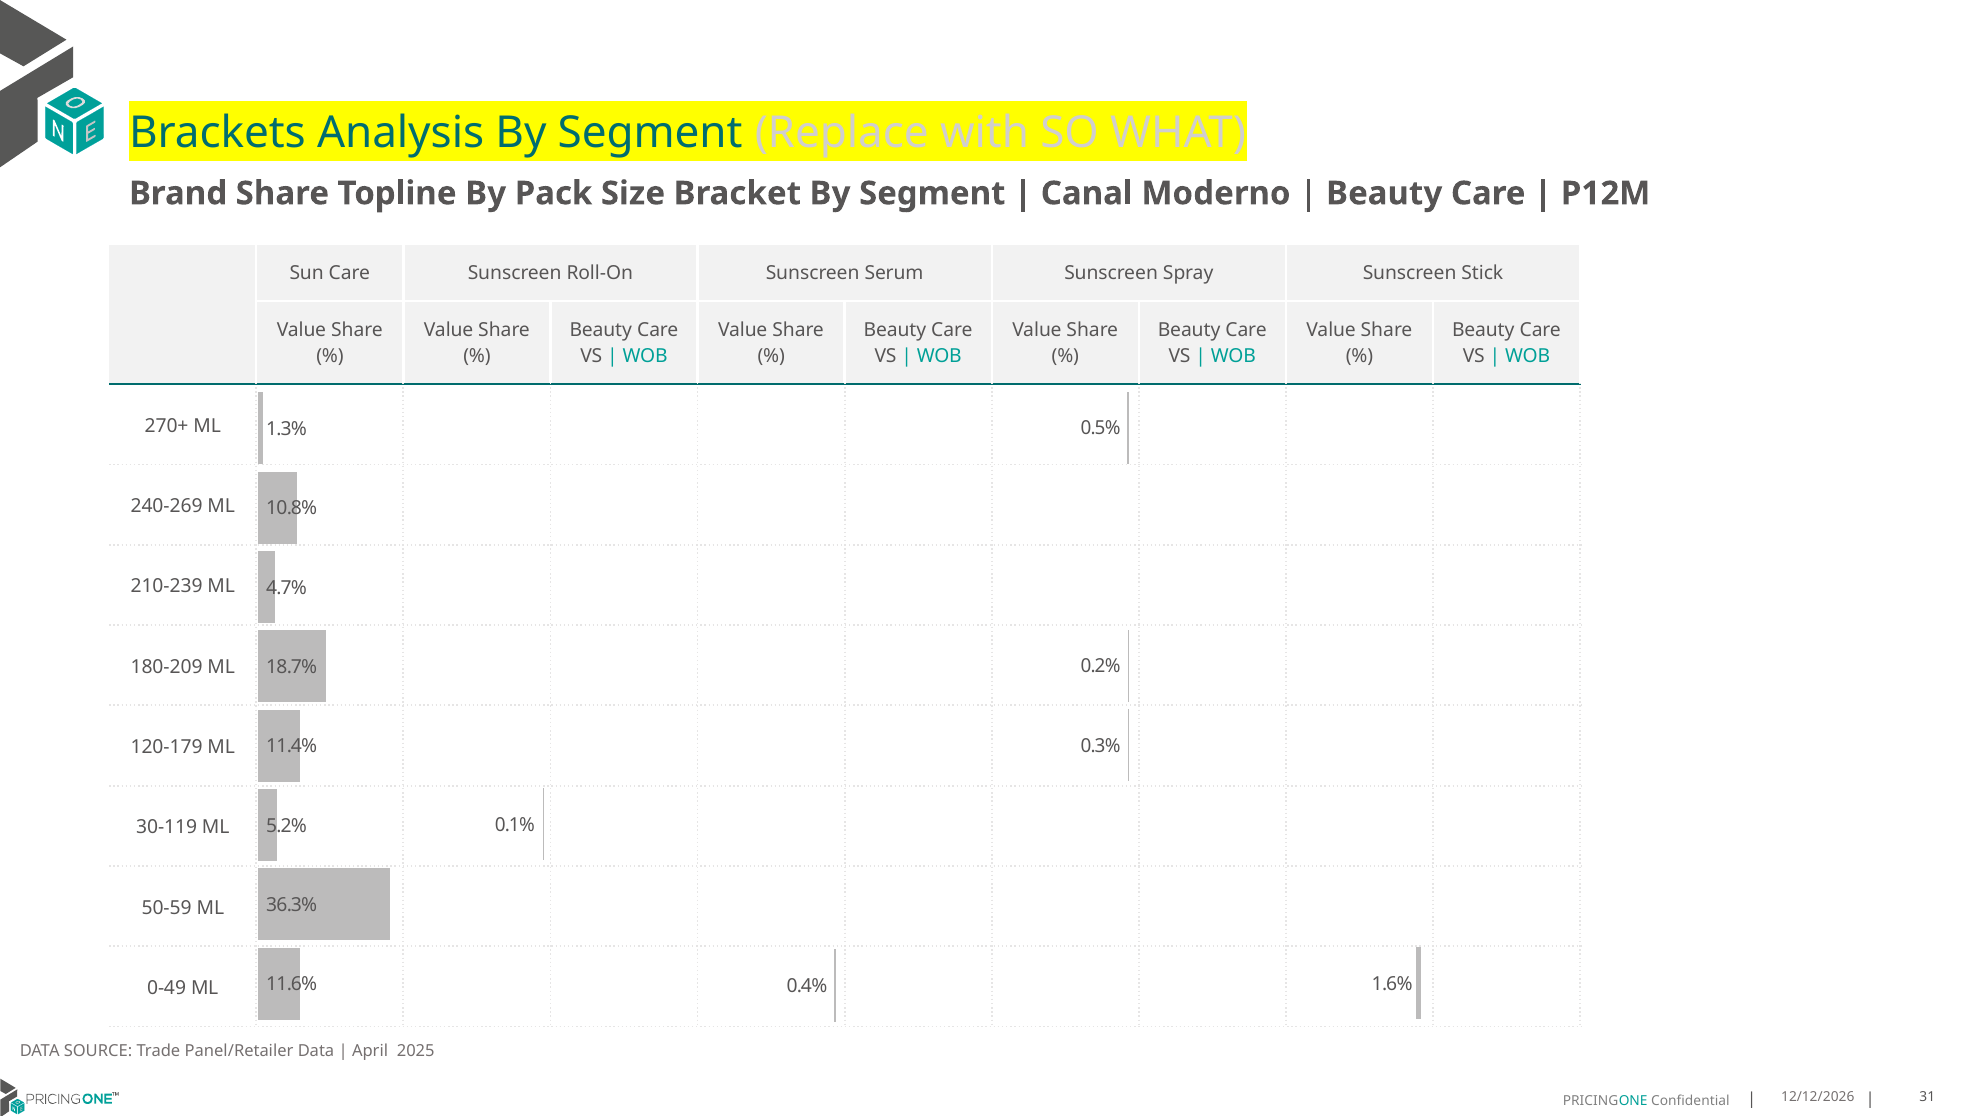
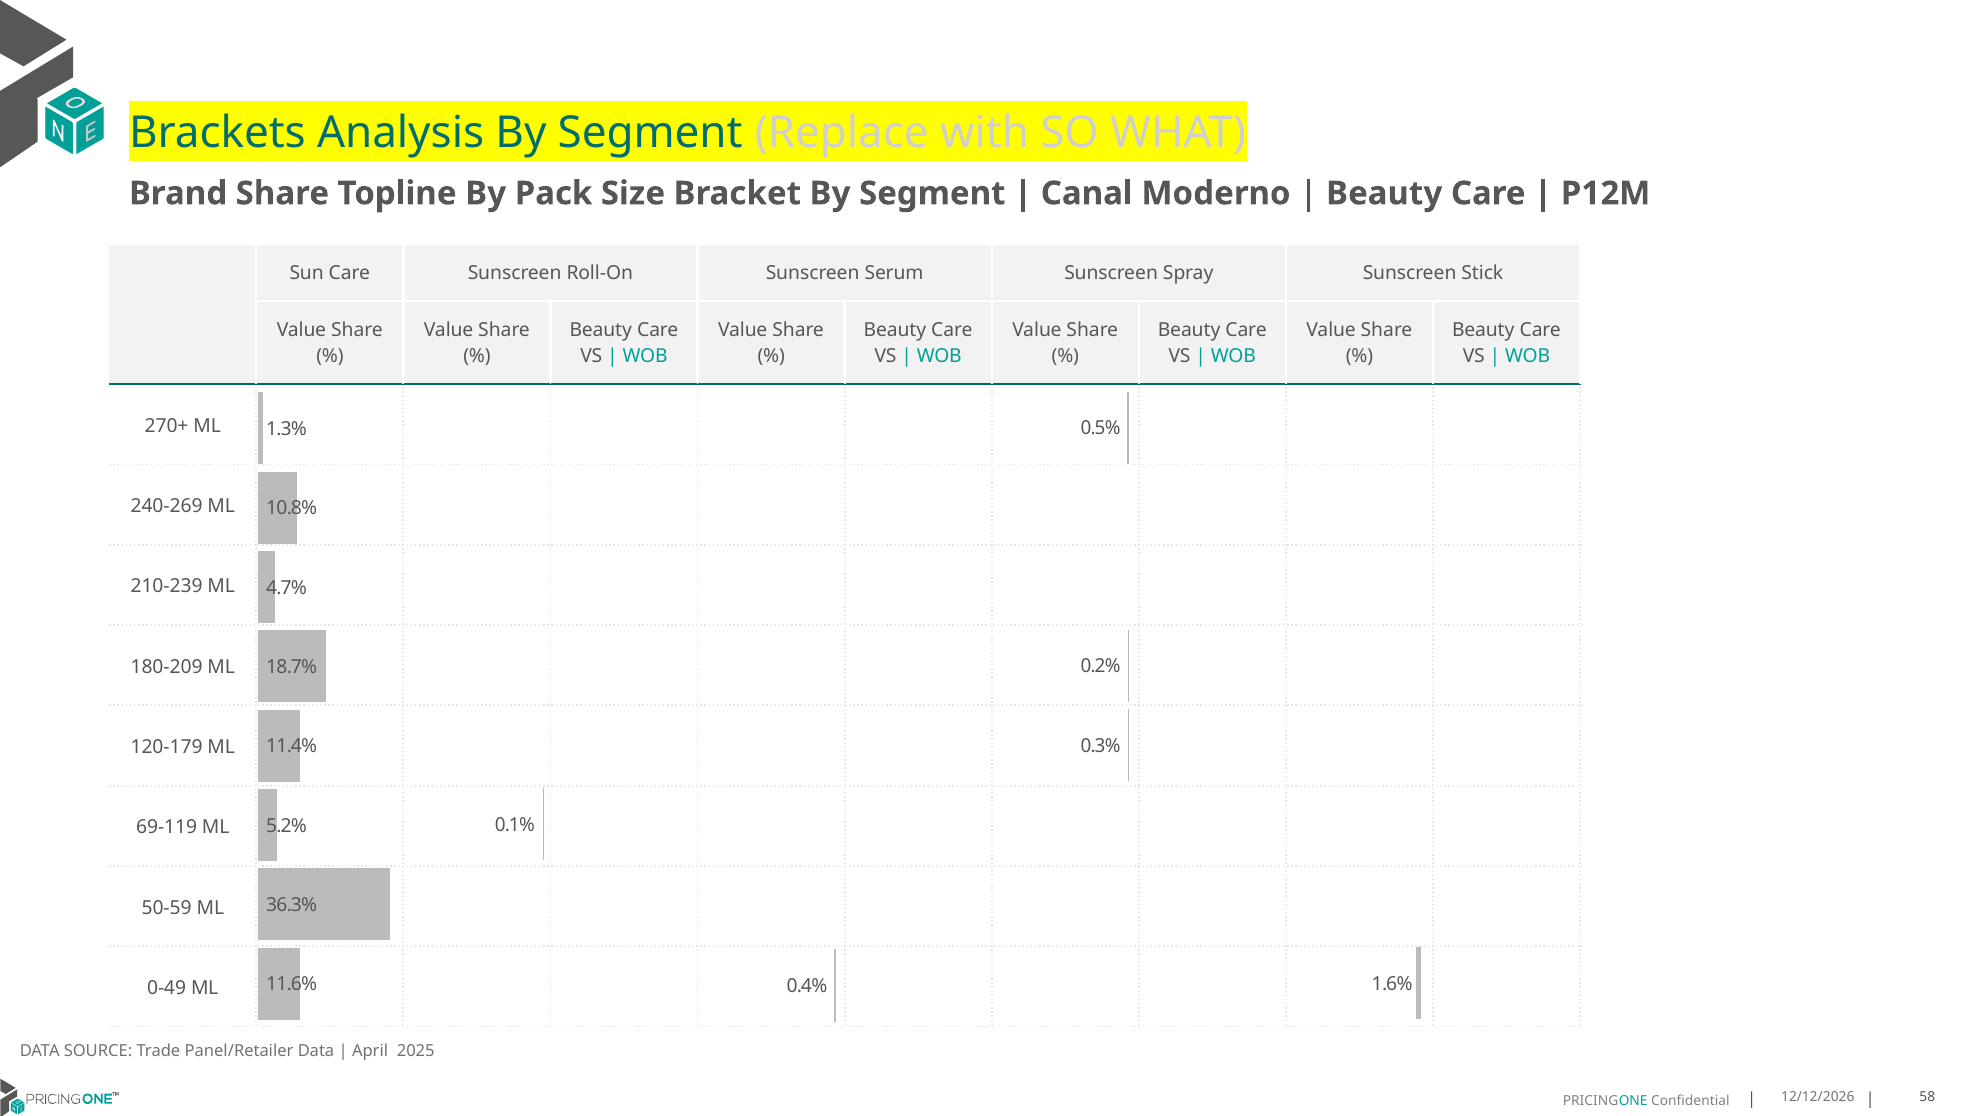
30-119: 30-119 -> 69-119 (167, 827)
31: 31 -> 58 (1927, 1097)
